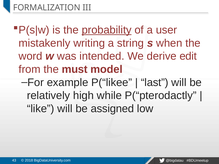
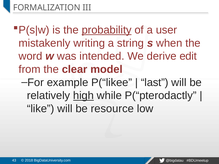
must: must -> clear (75, 69)
high underline: none -> present (83, 96)
assigned: assigned -> resource (112, 109)
